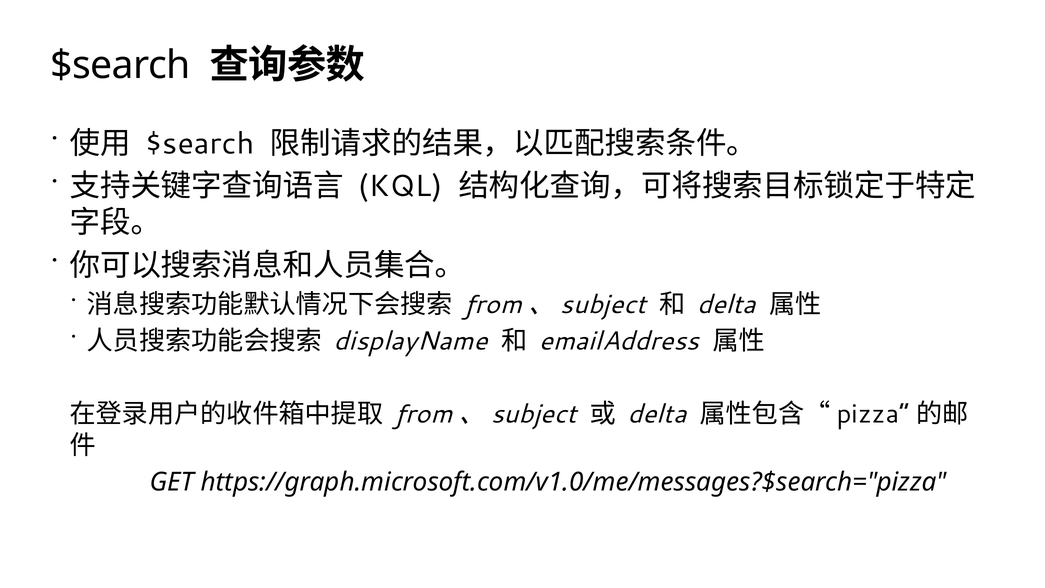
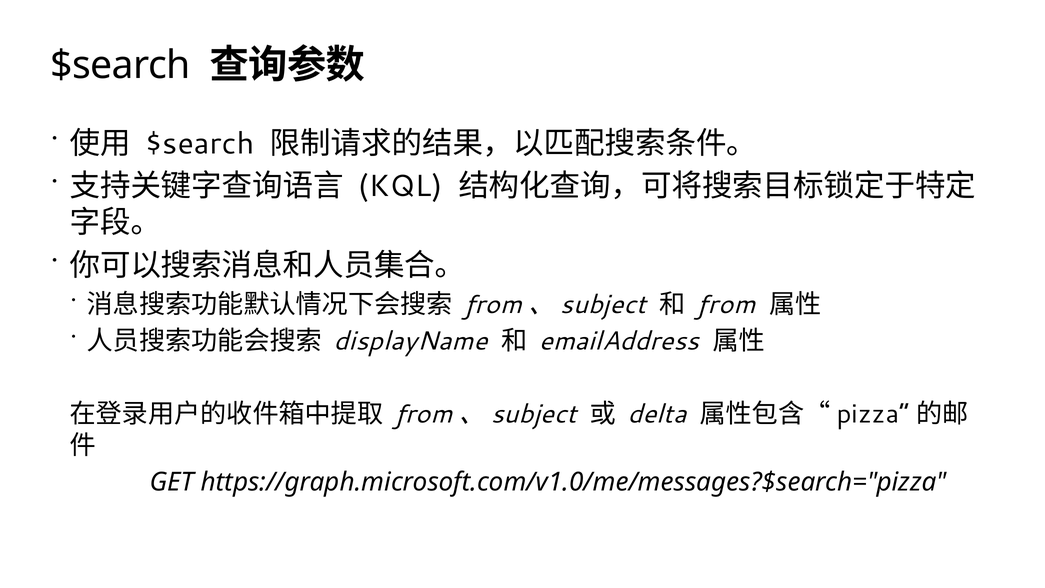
delta: delta -> from (726, 304)
